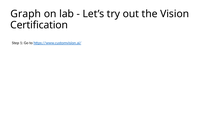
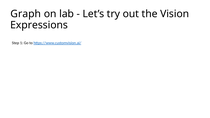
Certification: Certification -> Expressions (39, 25)
